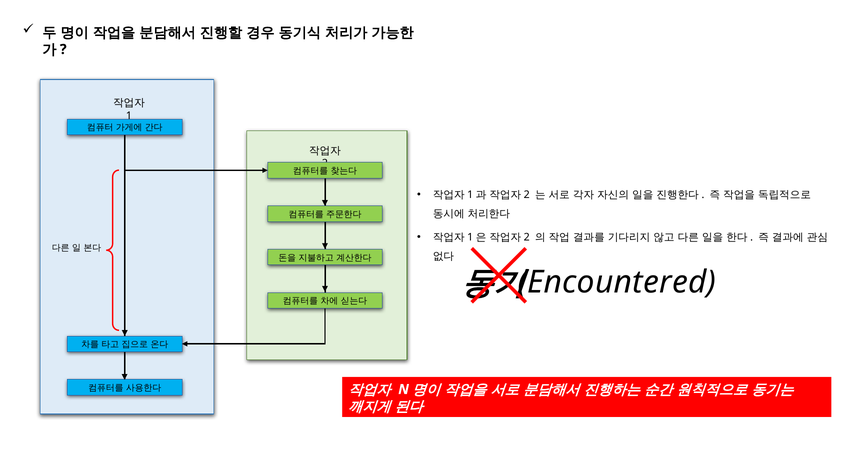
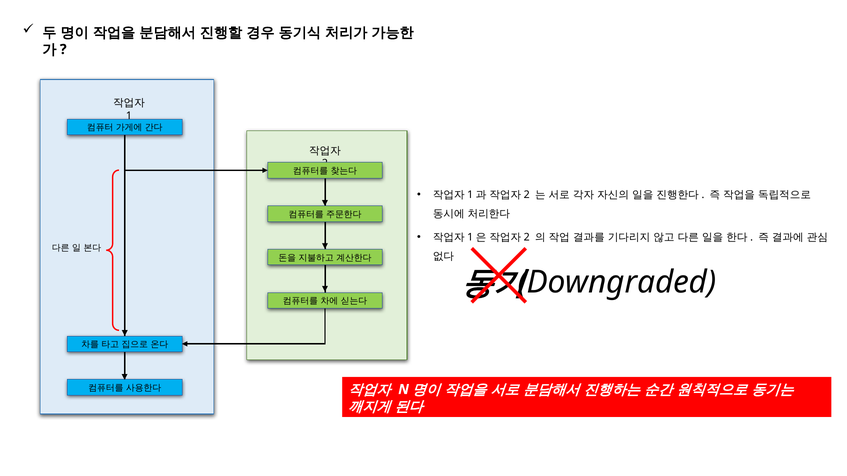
Encountered: Encountered -> Downgraded (617, 283)
